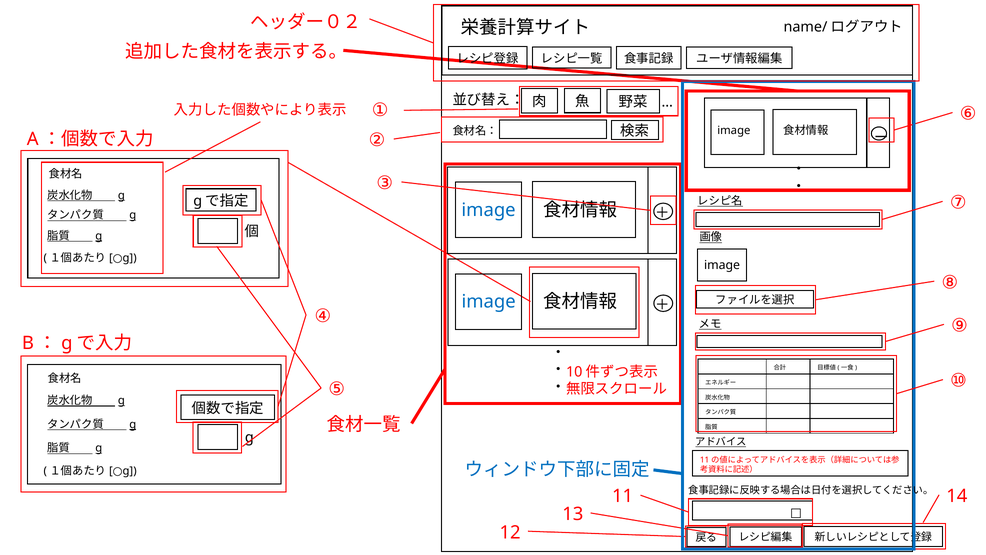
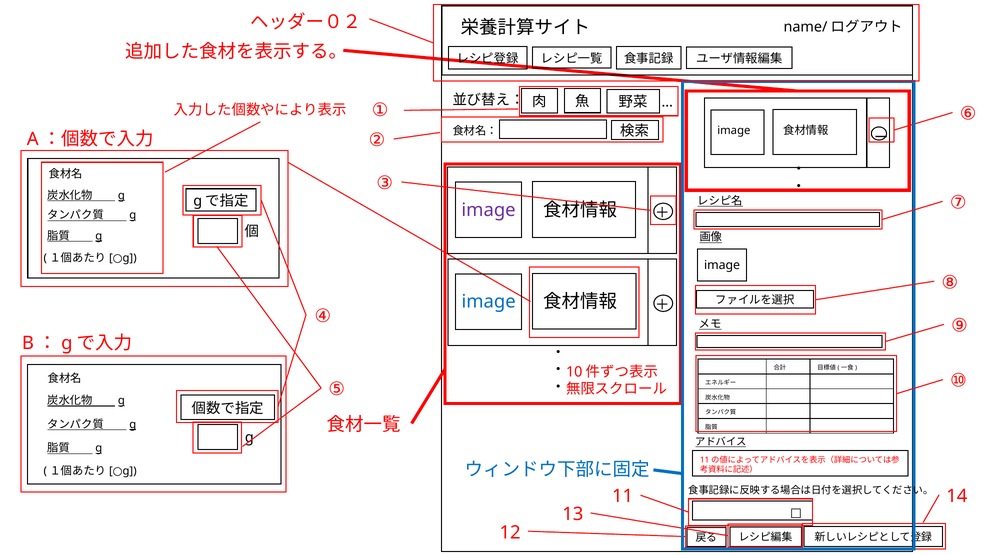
image colour: blue -> purple (489, 210)
